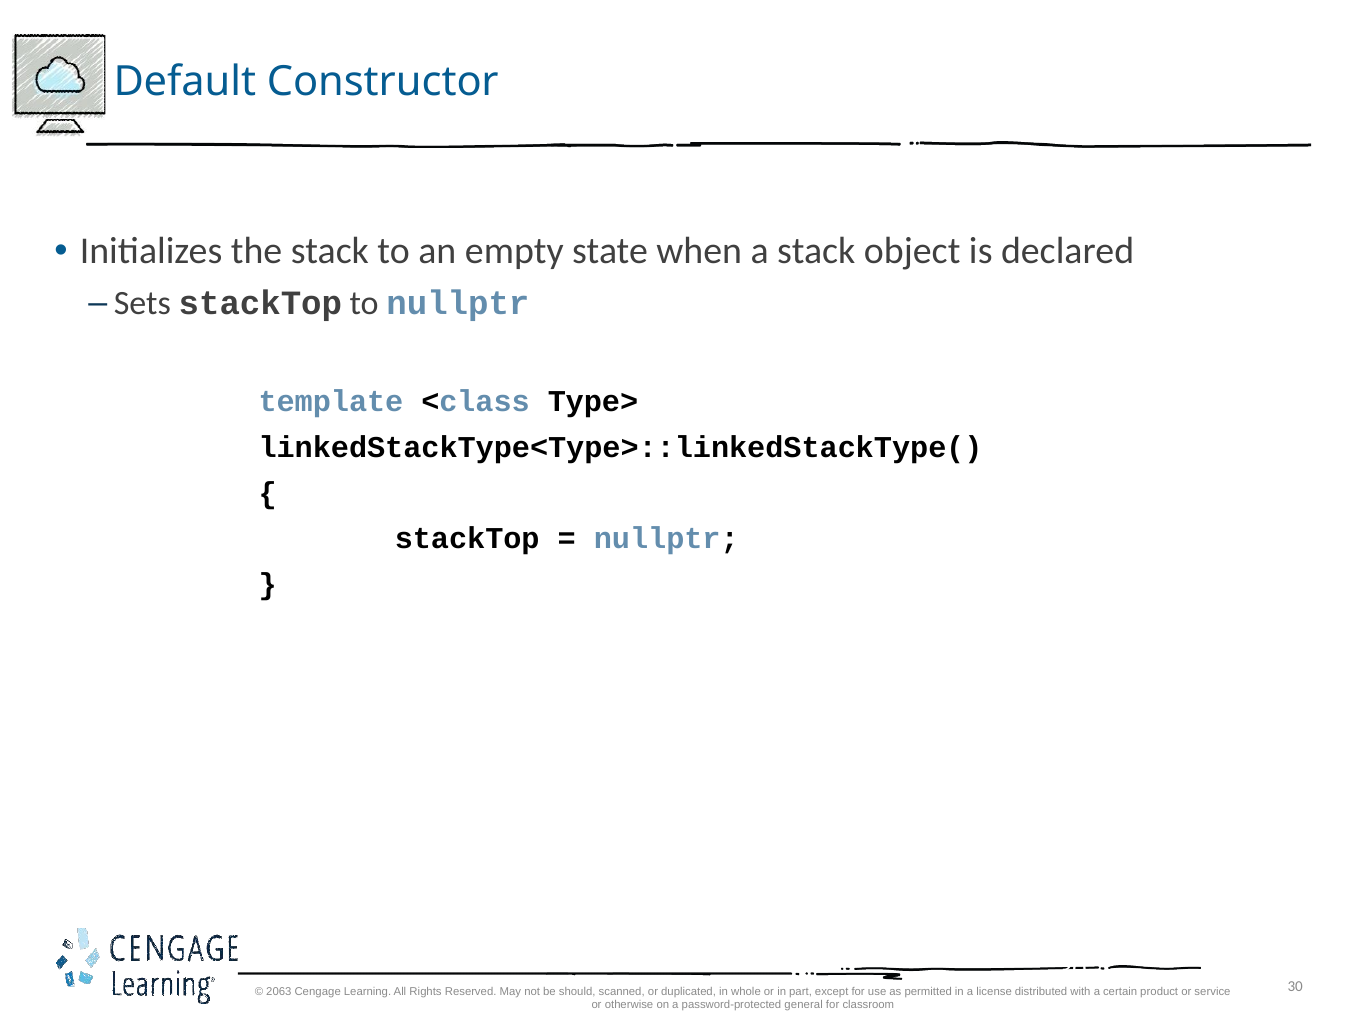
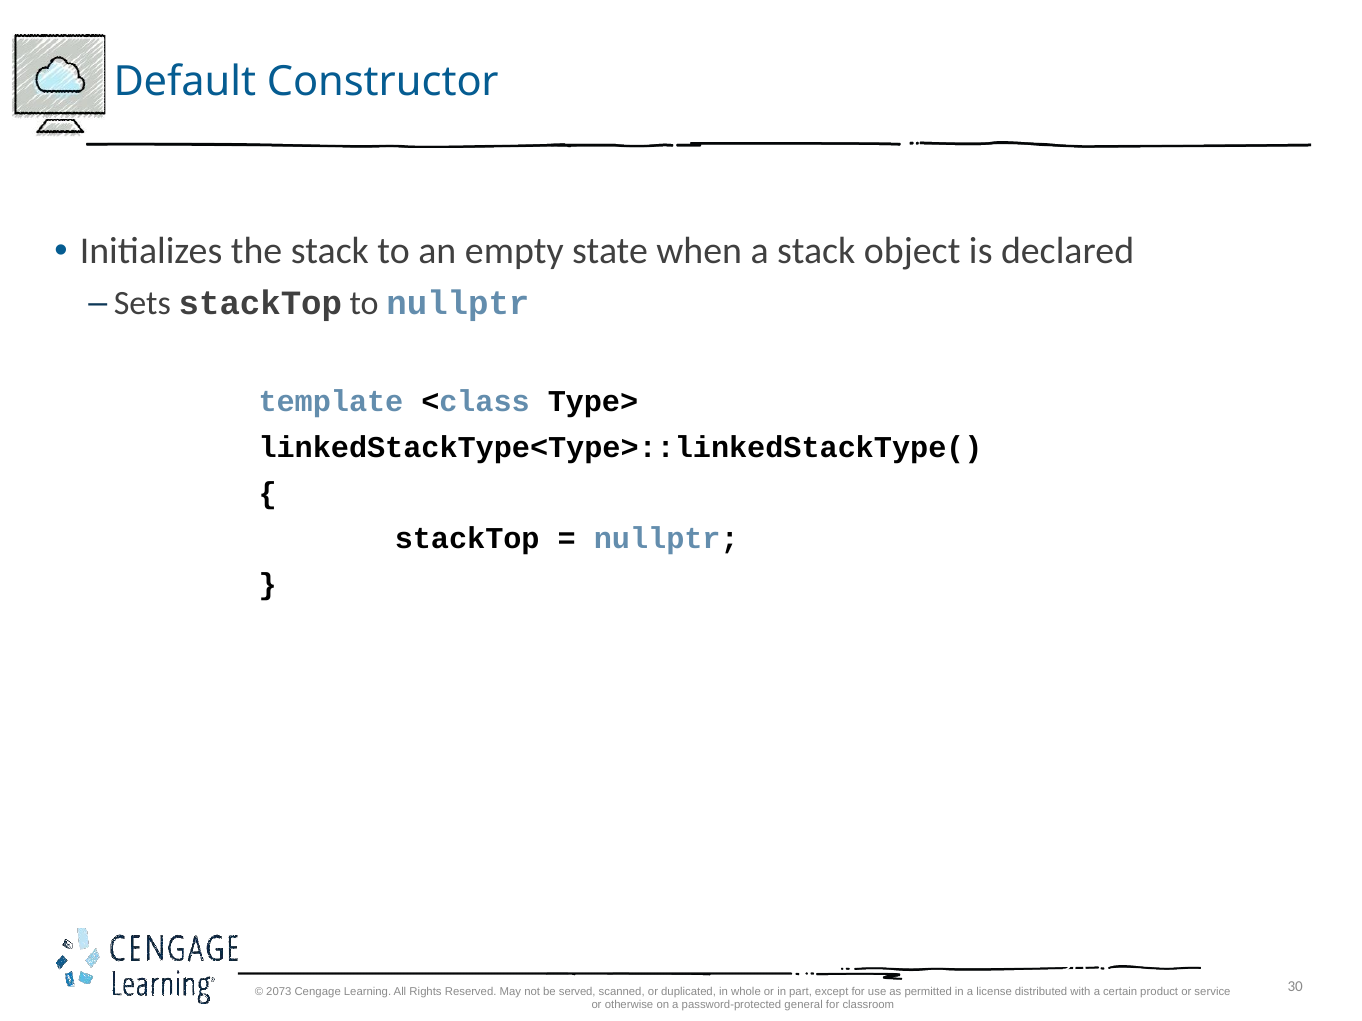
2063: 2063 -> 2073 (279, 992)
should: should -> served (577, 992)
